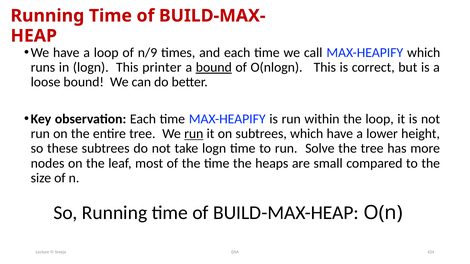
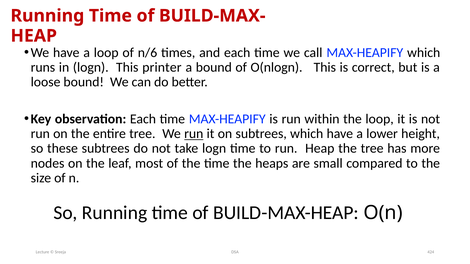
n/9: n/9 -> n/6 (148, 53)
bound underline: present -> none (214, 67)
run Solve: Solve -> Heap (320, 149)
